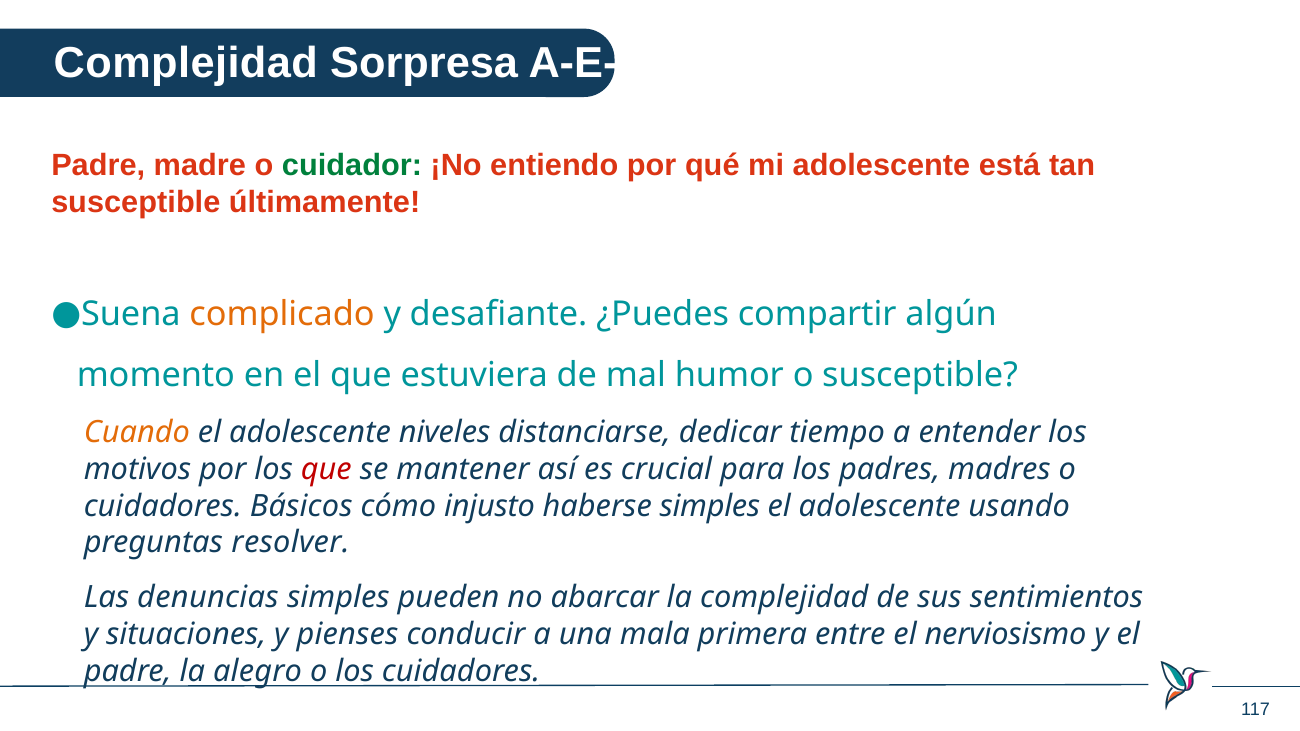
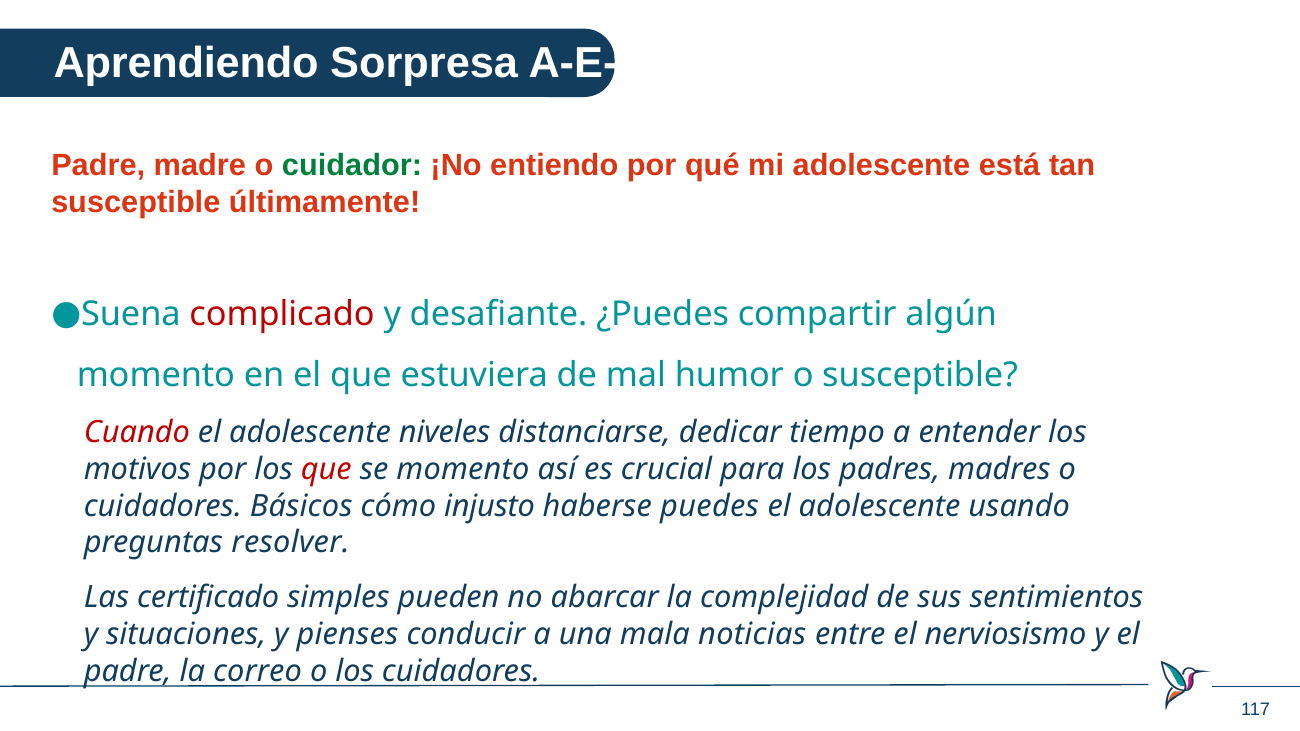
Complejidad: Complejidad -> Aprendiendo (186, 64)
complicado colour: orange -> red (282, 314)
Cuando colour: orange -> red (137, 432)
se mantener: mantener -> momento (463, 469)
haberse simples: simples -> puedes (710, 506)
denuncias: denuncias -> certificado (208, 598)
primera: primera -> noticias (752, 635)
alegro: alegro -> correo (258, 672)
